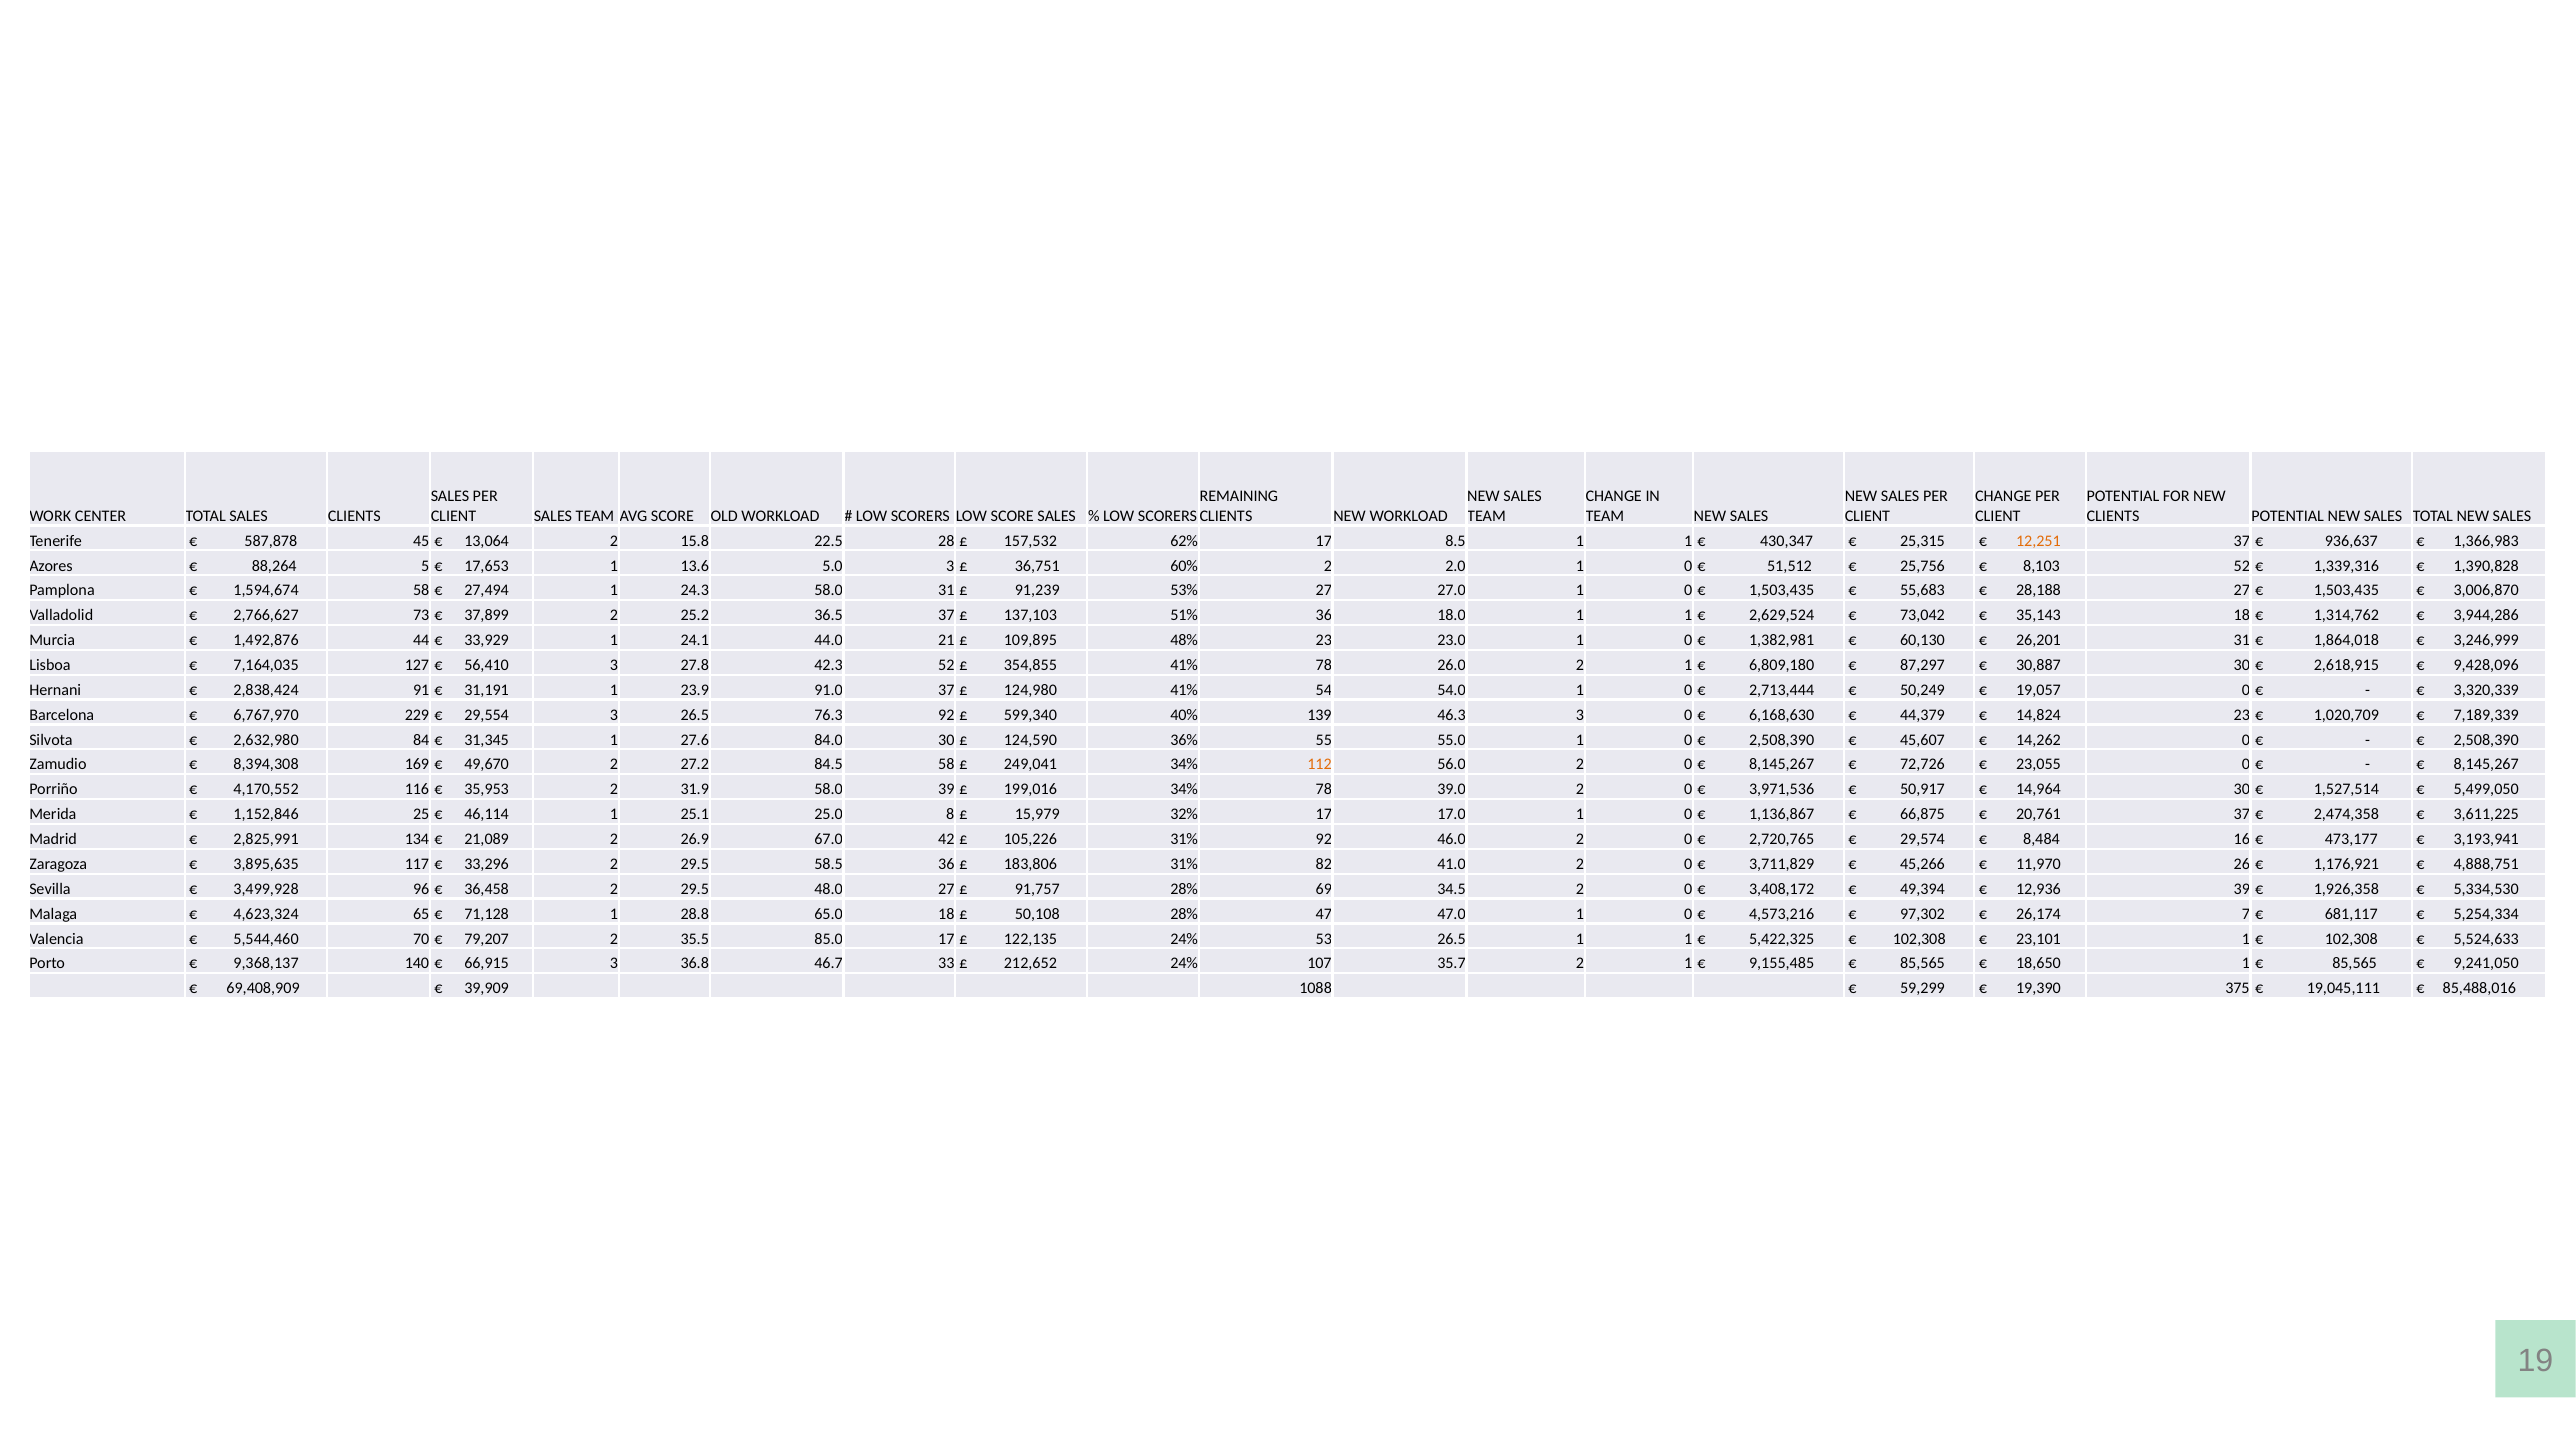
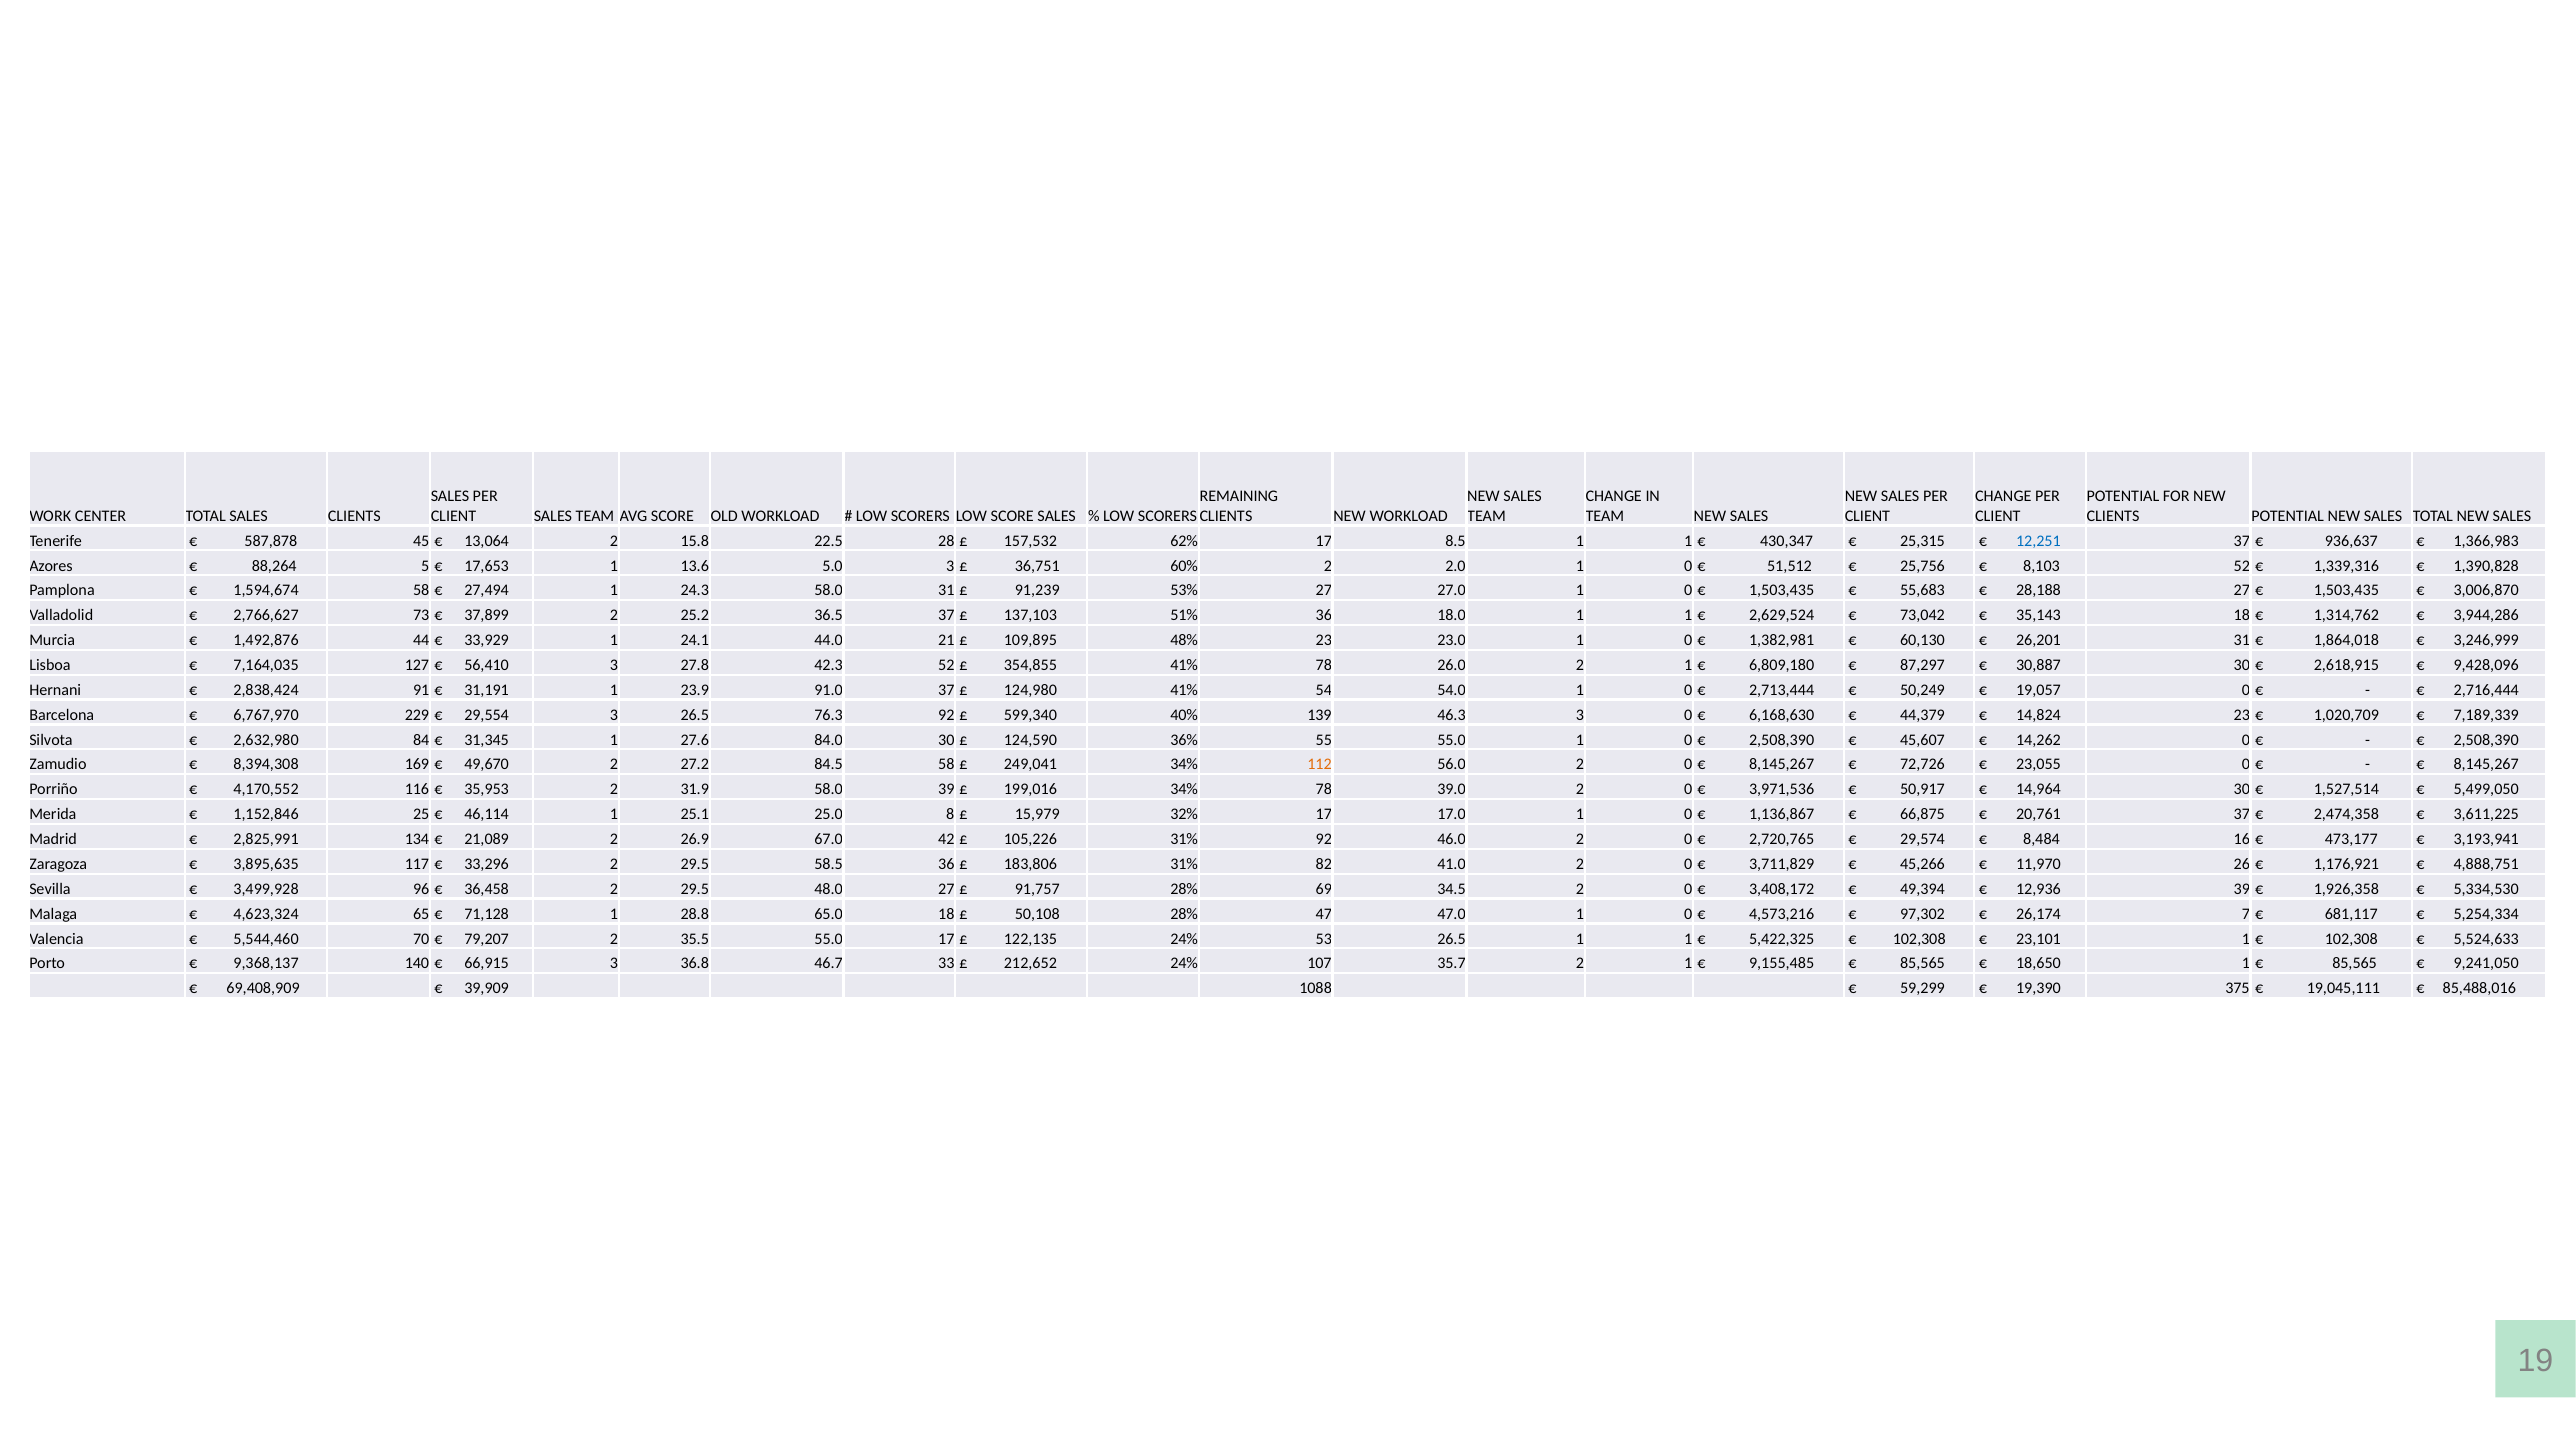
12,251 colour: orange -> blue (2038, 541)
3,320,339: 3,320,339 -> 2,716,444 (2486, 690)
35.5 85.0: 85.0 -> 55.0 (829, 939)
